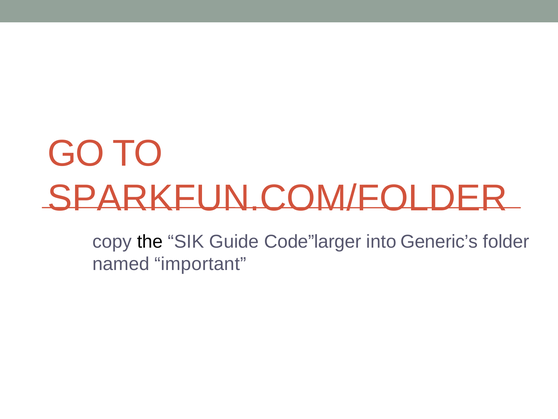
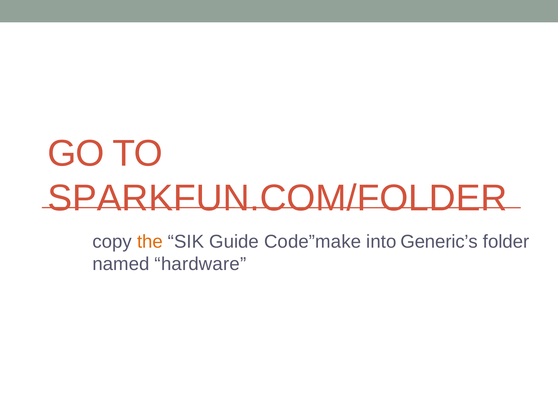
the colour: black -> orange (150, 241)
Code”larger: Code”larger -> Code”make (313, 241)
important: important -> hardware (200, 264)
